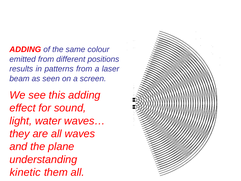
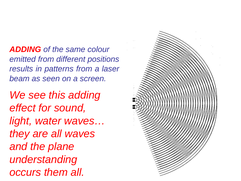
kinetic: kinetic -> occurs (25, 172)
